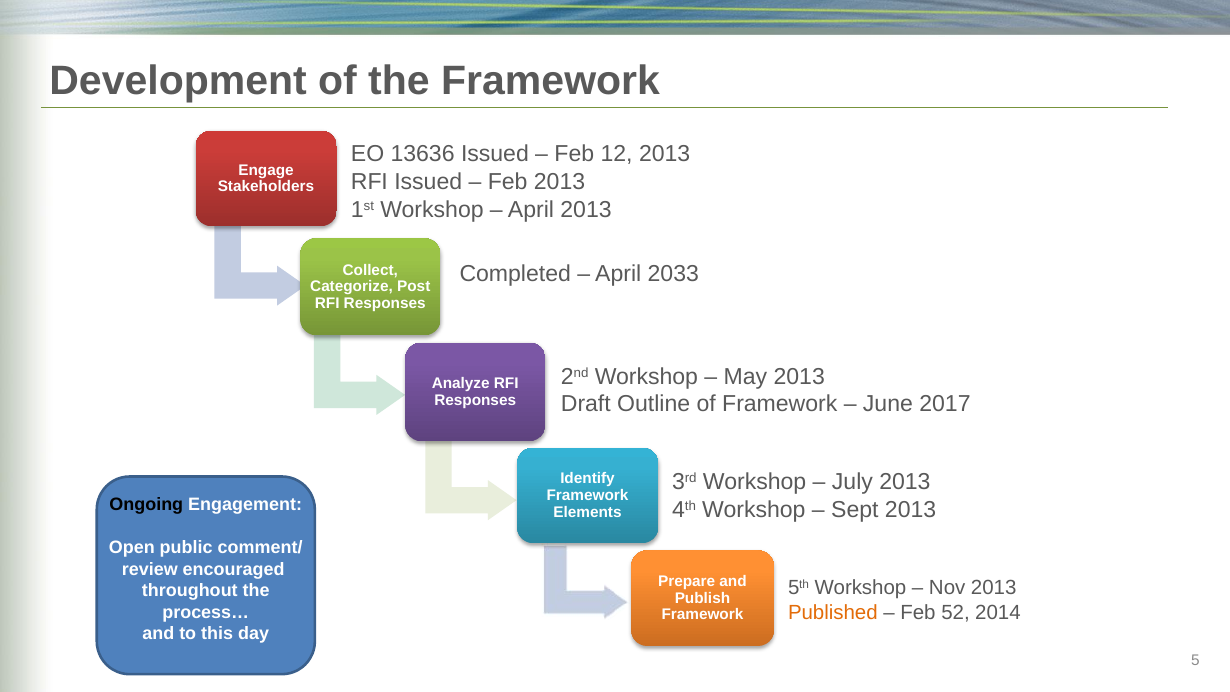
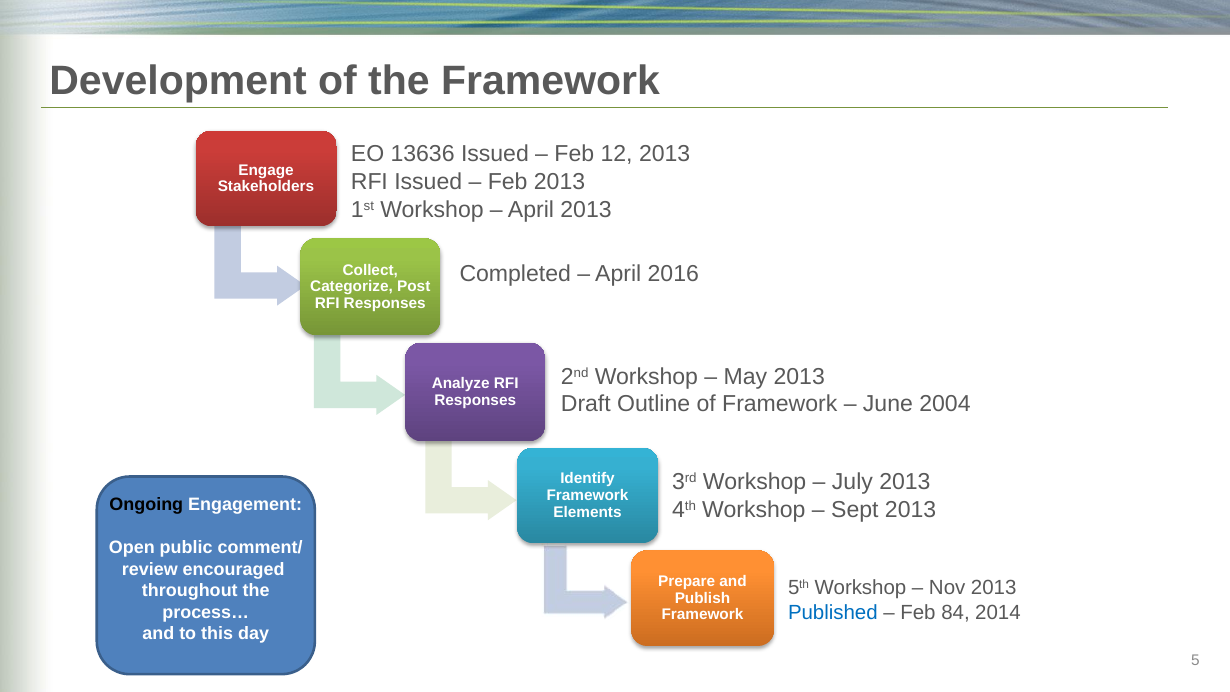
2033: 2033 -> 2016 (673, 274)
2017: 2017 -> 2004 (945, 404)
Published colour: orange -> blue (833, 613)
52: 52 -> 84 (955, 613)
